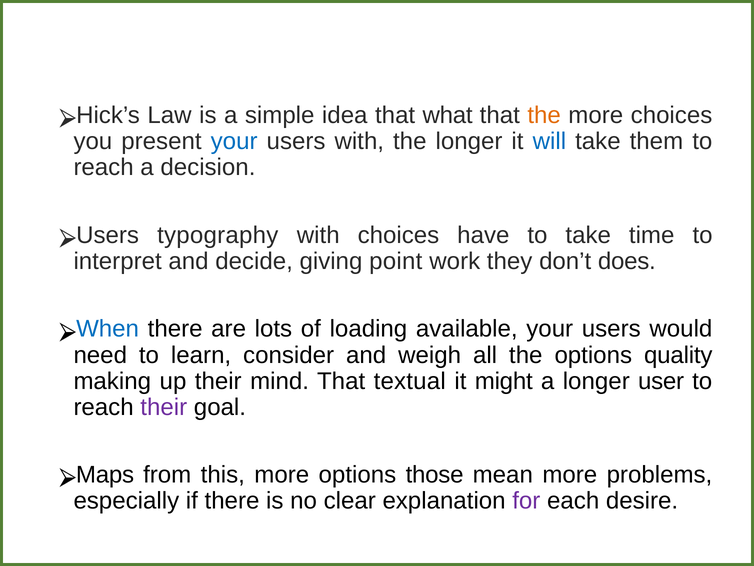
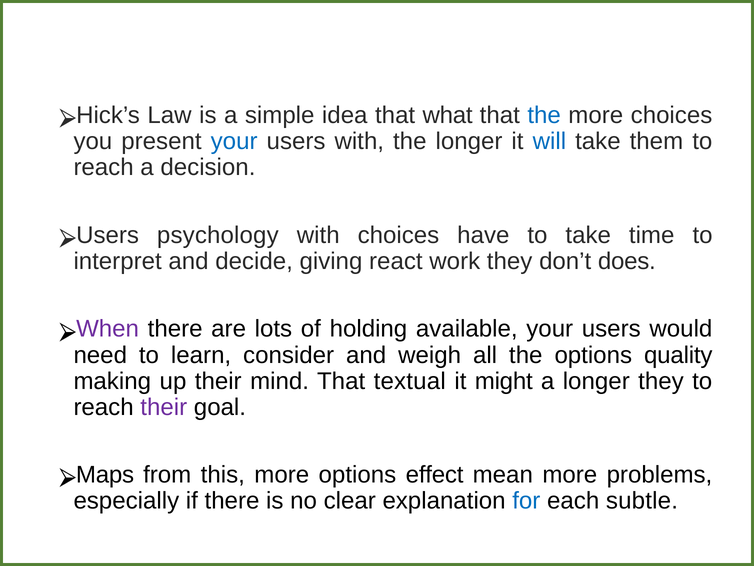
the colour: orange -> blue (544, 115)
typography: typography -> psychology (218, 235)
point: point -> react (396, 261)
When colour: blue -> purple (108, 329)
loading: loading -> holding (368, 329)
longer user: user -> they (661, 381)
those: those -> effect (435, 474)
for colour: purple -> blue (526, 500)
desire: desire -> subtle (642, 500)
